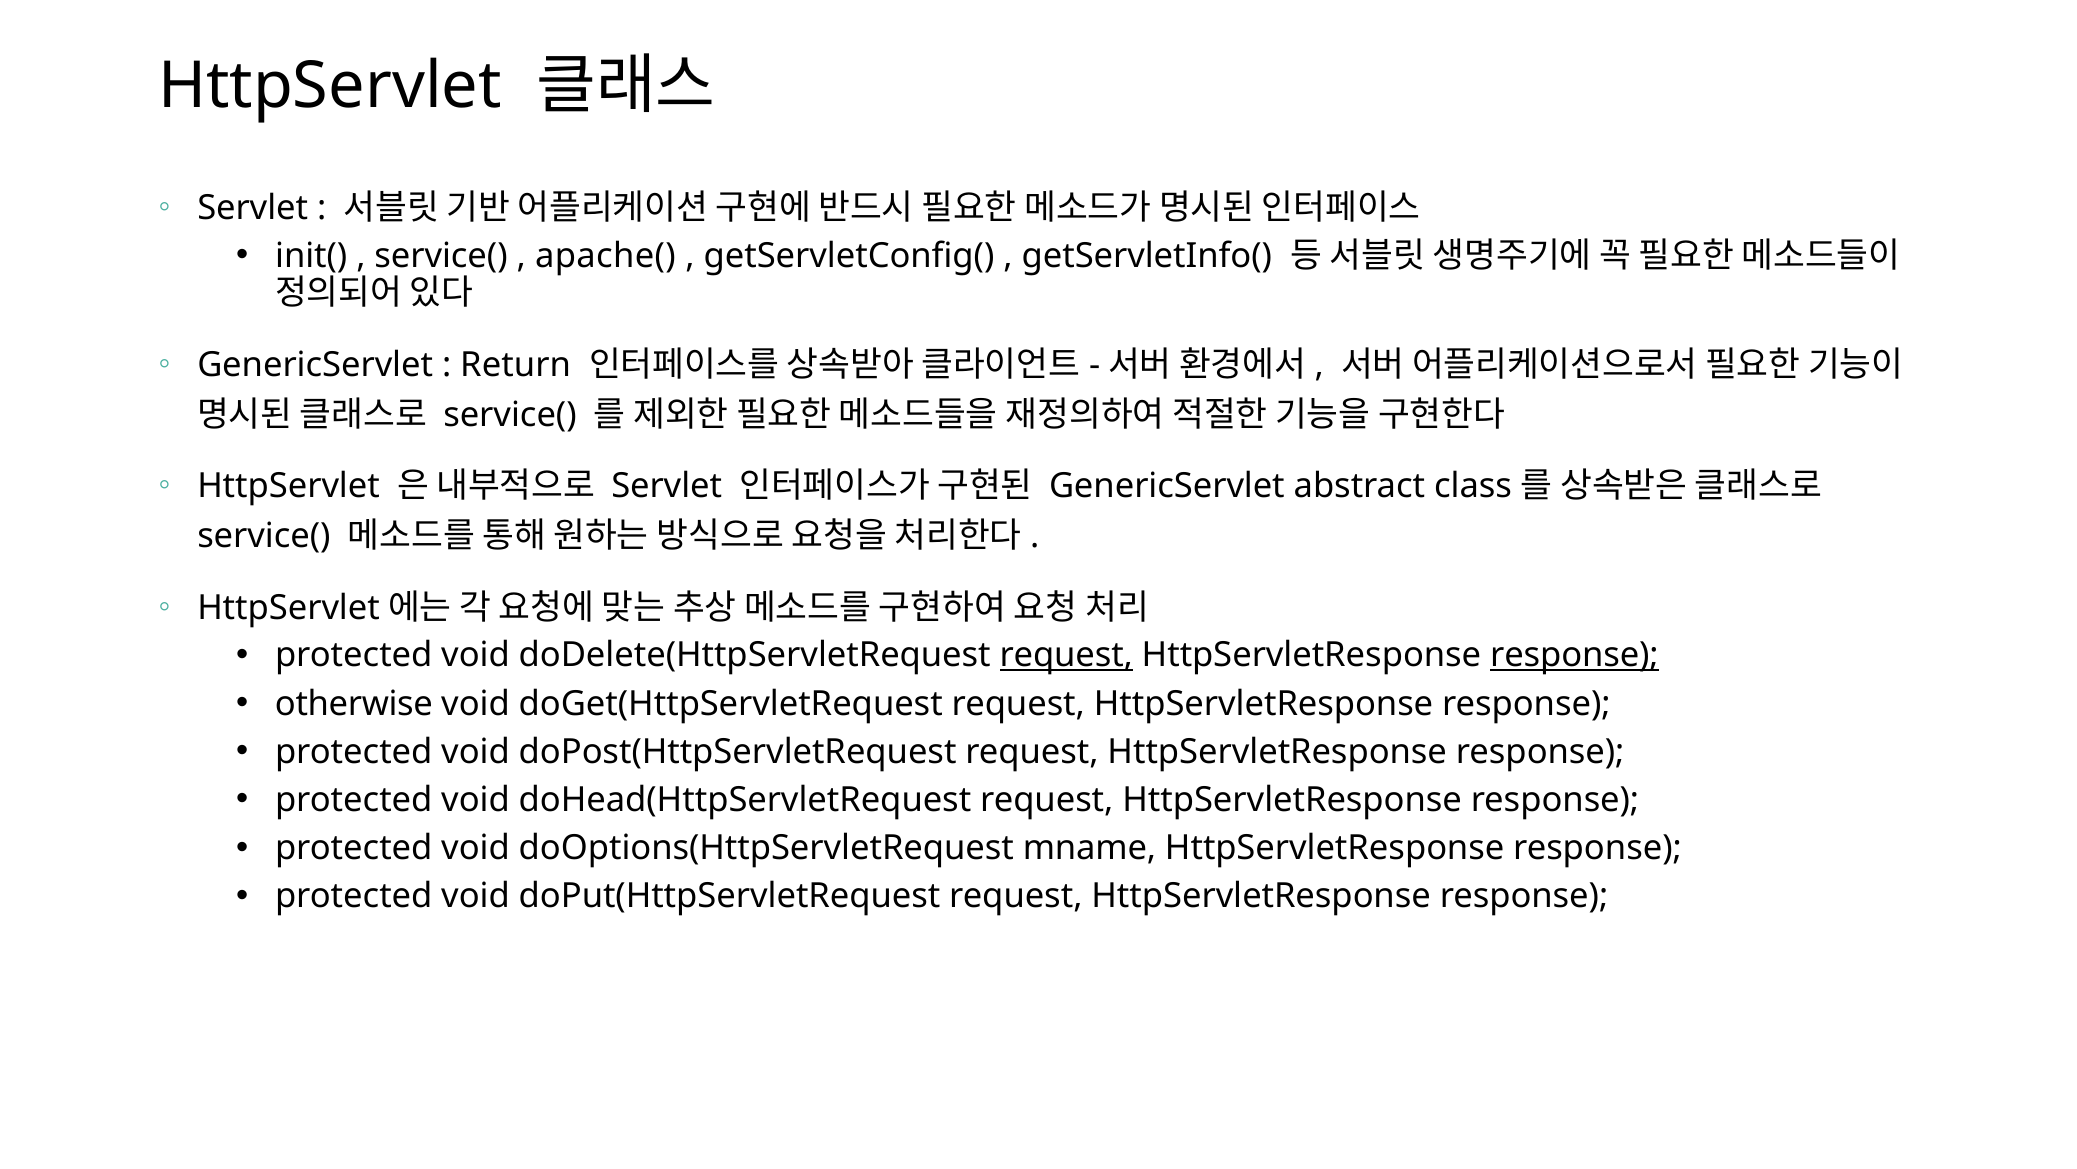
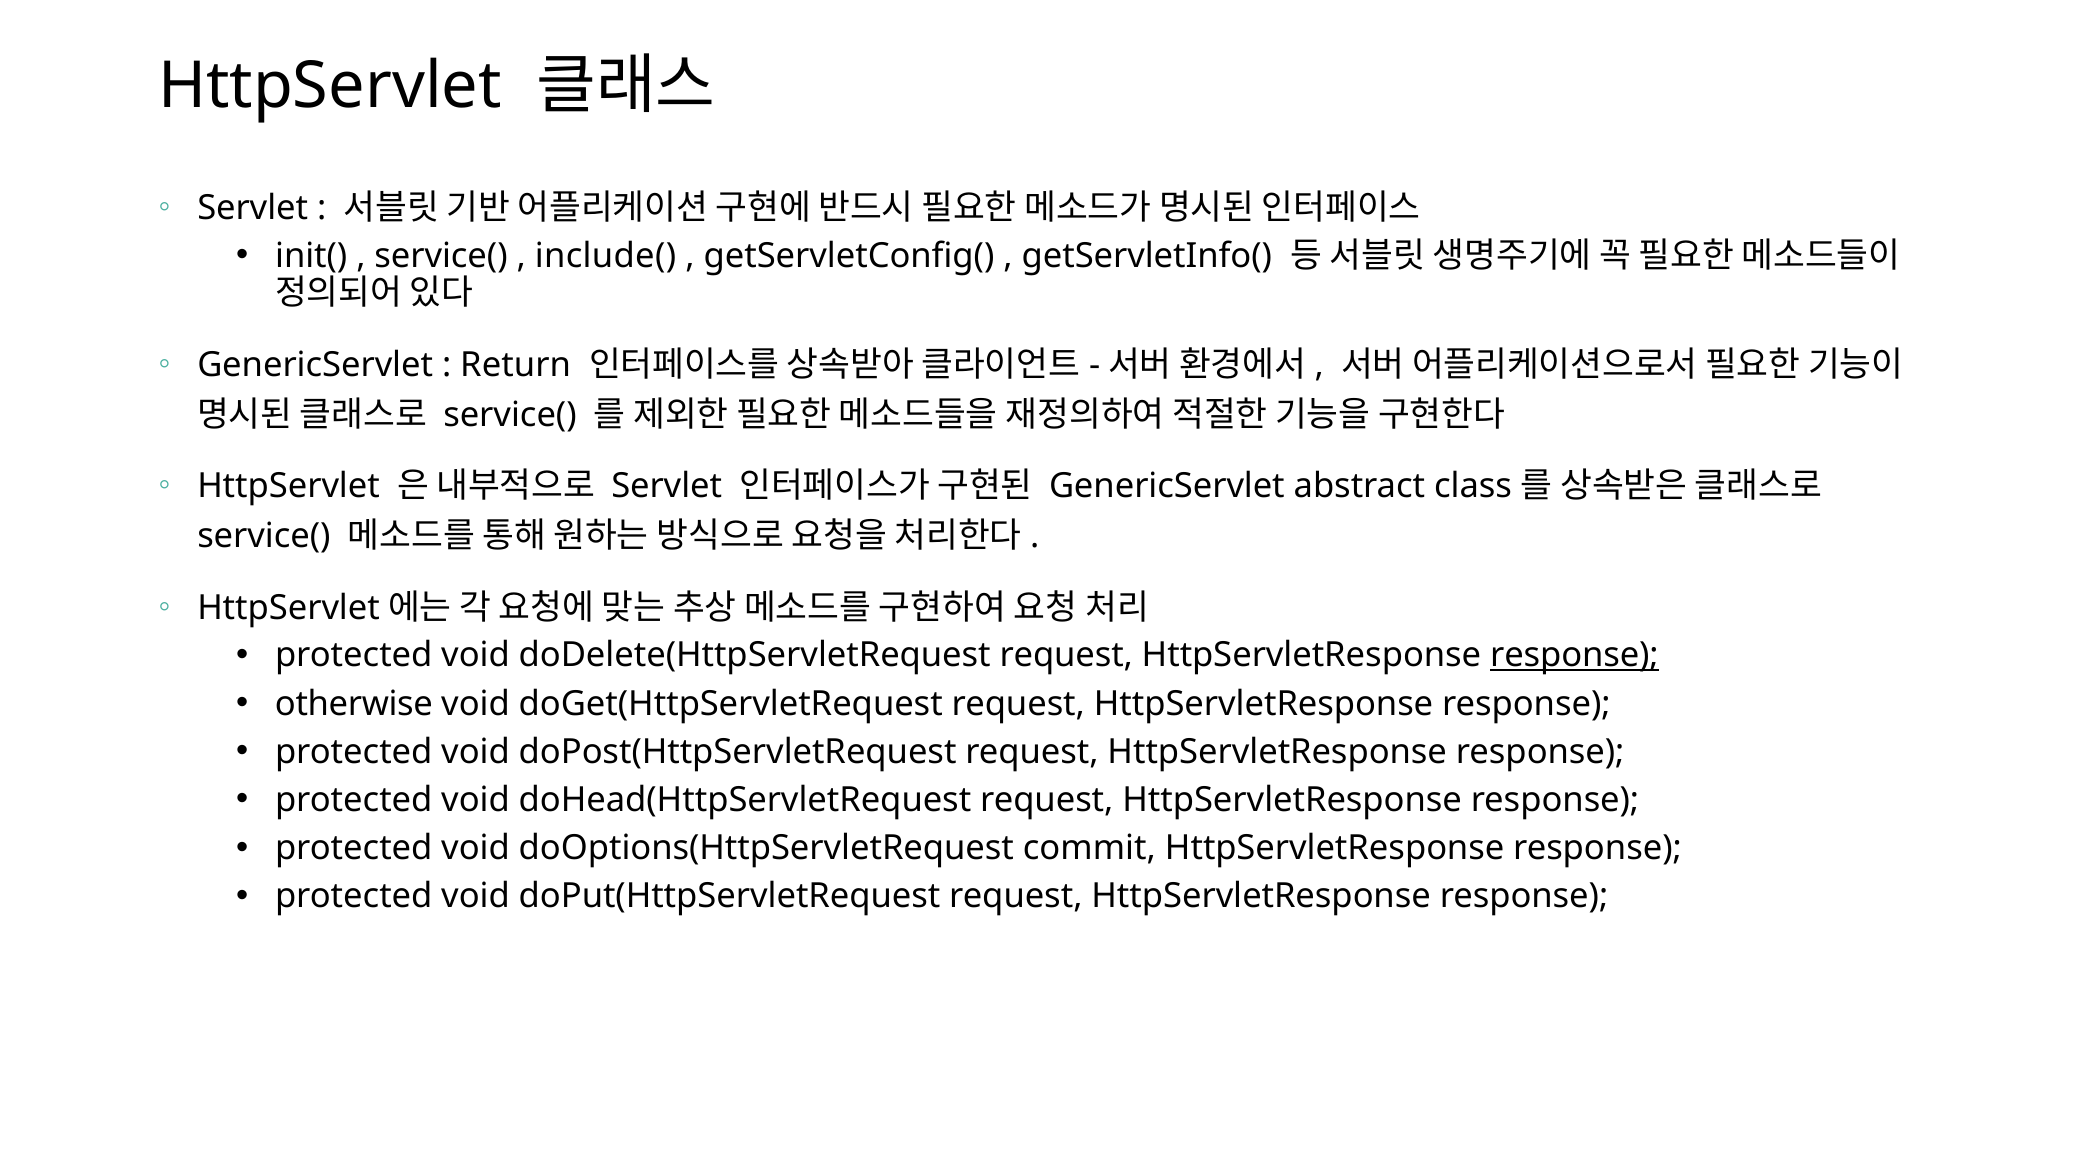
apache(: apache( -> include( (605, 256)
request underline: present -> none (1066, 655)
mname: mname -> commit (1089, 848)
